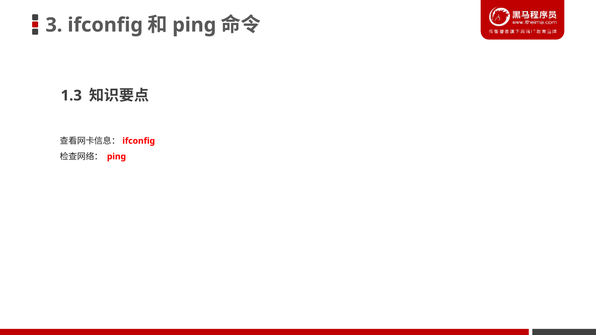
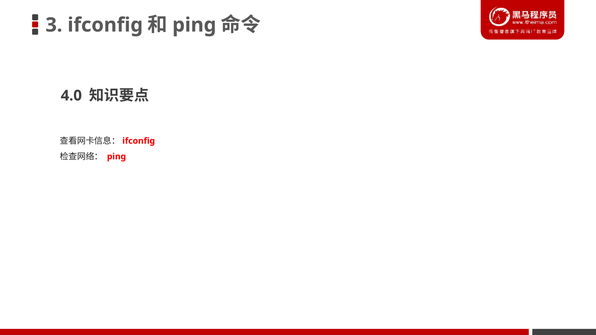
1.3: 1.3 -> 4.0 (71, 96)
